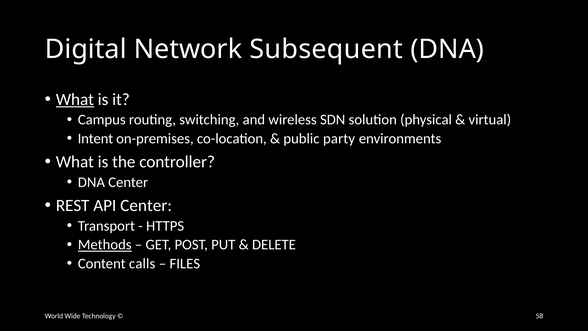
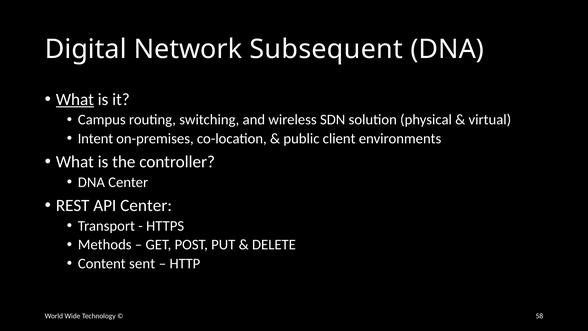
party: party -> client (339, 139)
Methods underline: present -> none (105, 245)
calls: calls -> sent (142, 264)
FILES: FILES -> HTTP (185, 264)
